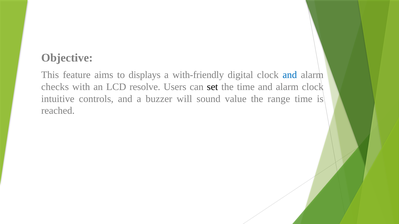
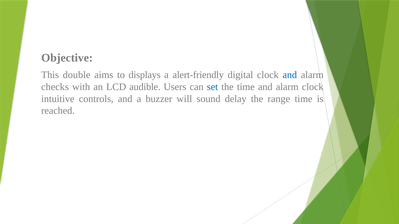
feature: feature -> double (77, 75)
with-friendly: with-friendly -> alert-friendly (198, 75)
resolve: resolve -> audible (145, 87)
set colour: black -> blue (212, 87)
value: value -> delay (236, 99)
